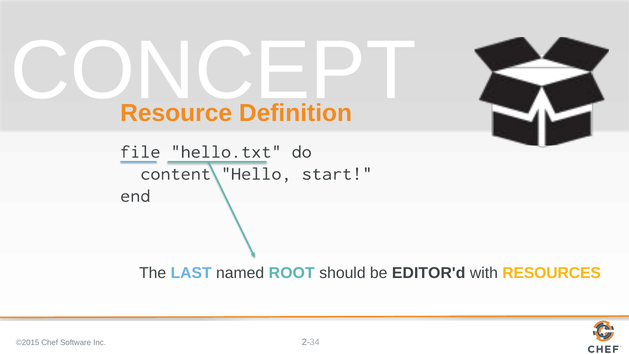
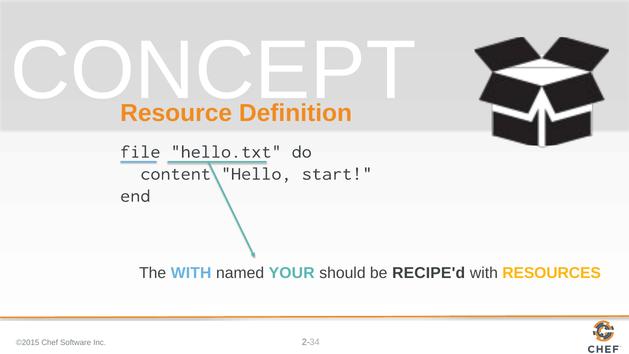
The LAST: LAST -> WITH (191, 273)
ROOT: ROOT -> YOUR (292, 273)
EDITOR'd: EDITOR'd -> RECIPE'd (429, 273)
